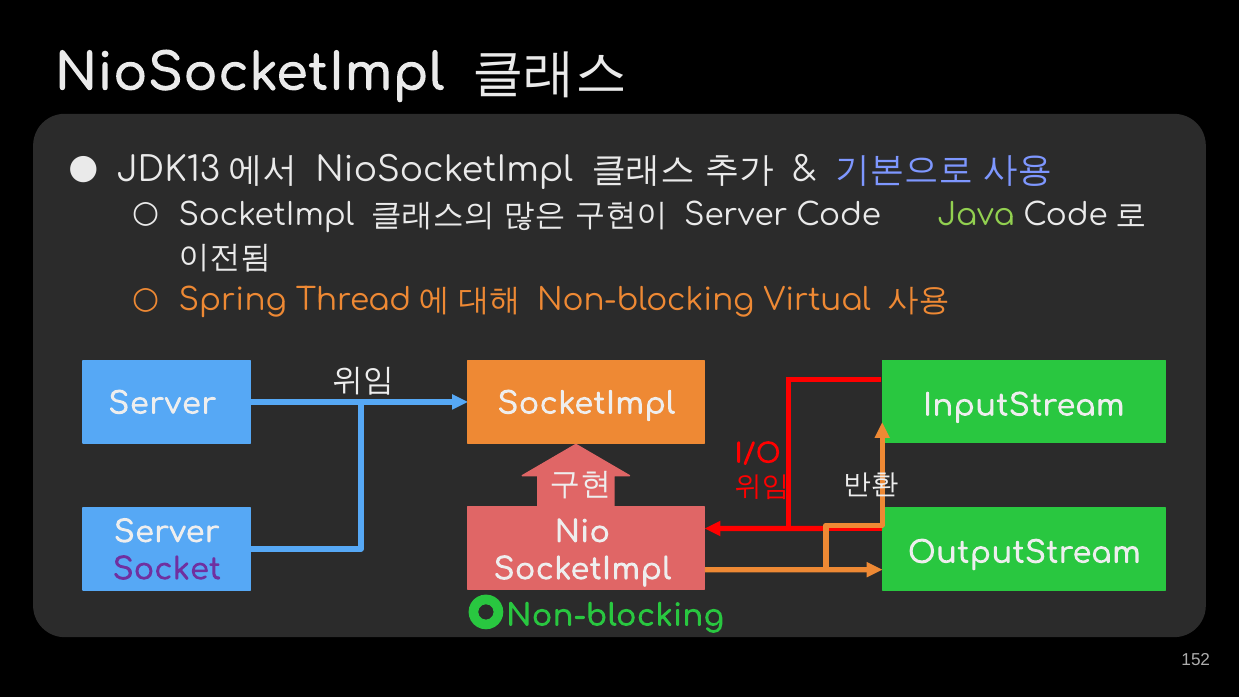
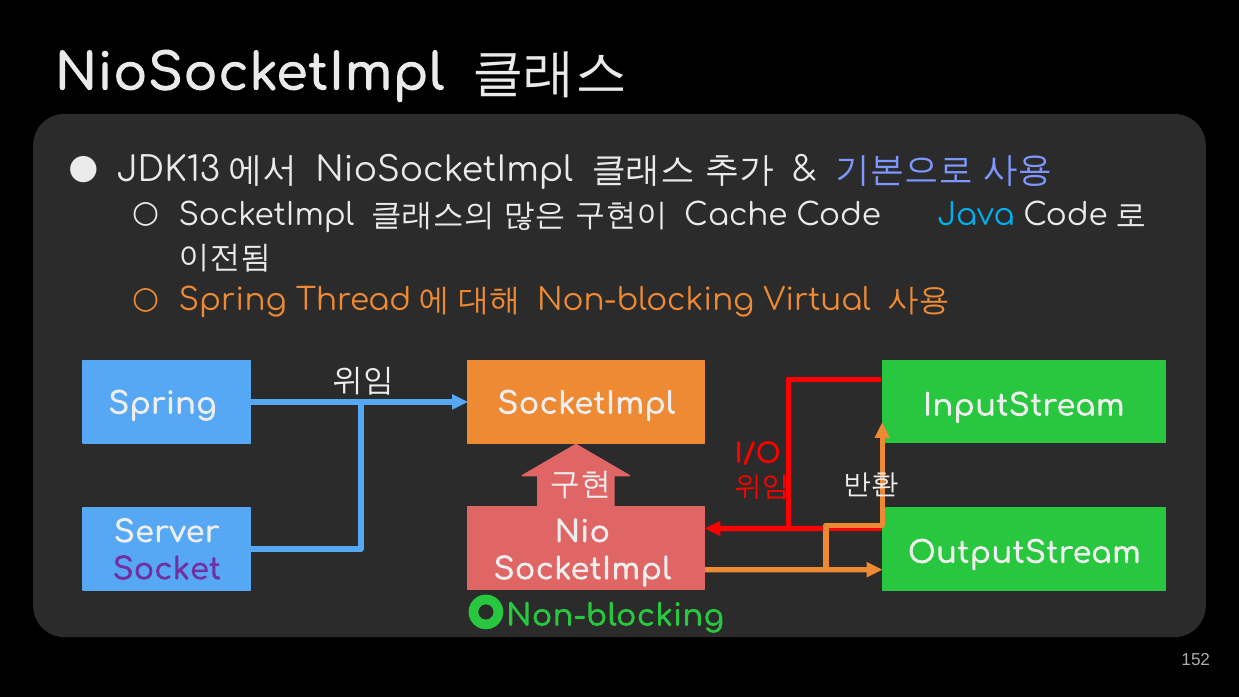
Server: Server -> Cache (736, 215)
Java colour: light green -> light blue (976, 215)
Server: Server -> Spring (162, 404)
